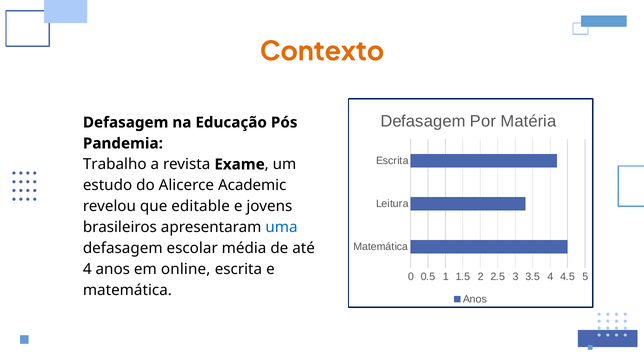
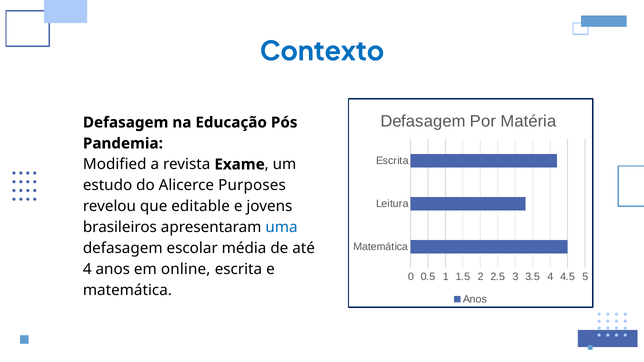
Contexto colour: orange -> blue (322, 51)
Trabalho: Trabalho -> Modified (115, 164)
Academic: Academic -> Purposes (252, 185)
